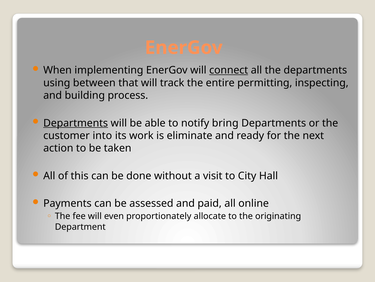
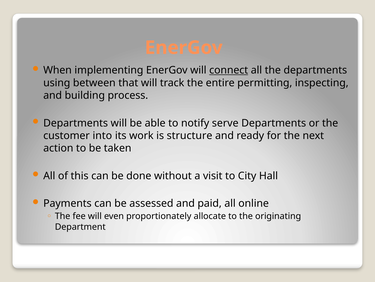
Departments underline: present -> none (76, 123)
bring: bring -> serve (225, 123)
eliminate: eliminate -> structure (190, 135)
